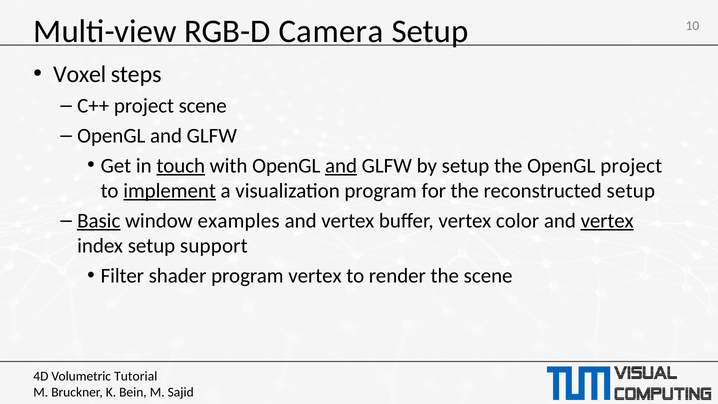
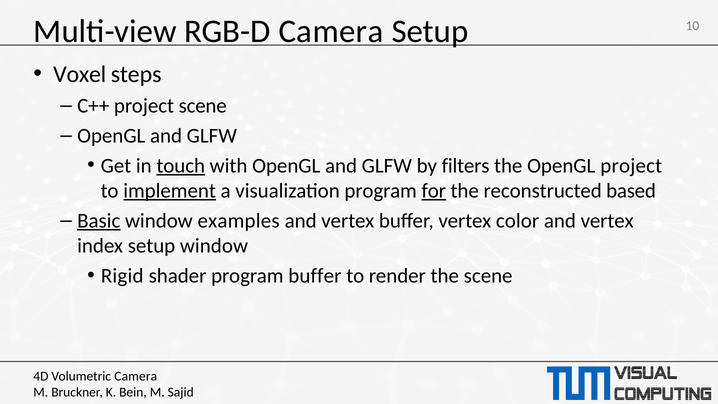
and underline: present -> none (341, 166)
by setup: setup -> filters (466, 166)
for underline: none -> present (434, 191)
reconstructed setup: setup -> based (631, 191)
vertex underline: present -> none (607, 221)
setup support: support -> window (214, 246)
Filter: Filter -> Rigid (122, 276)
program vertex: vertex -> buffer (315, 276)
Tutorial: Tutorial -> Camera (136, 376)
